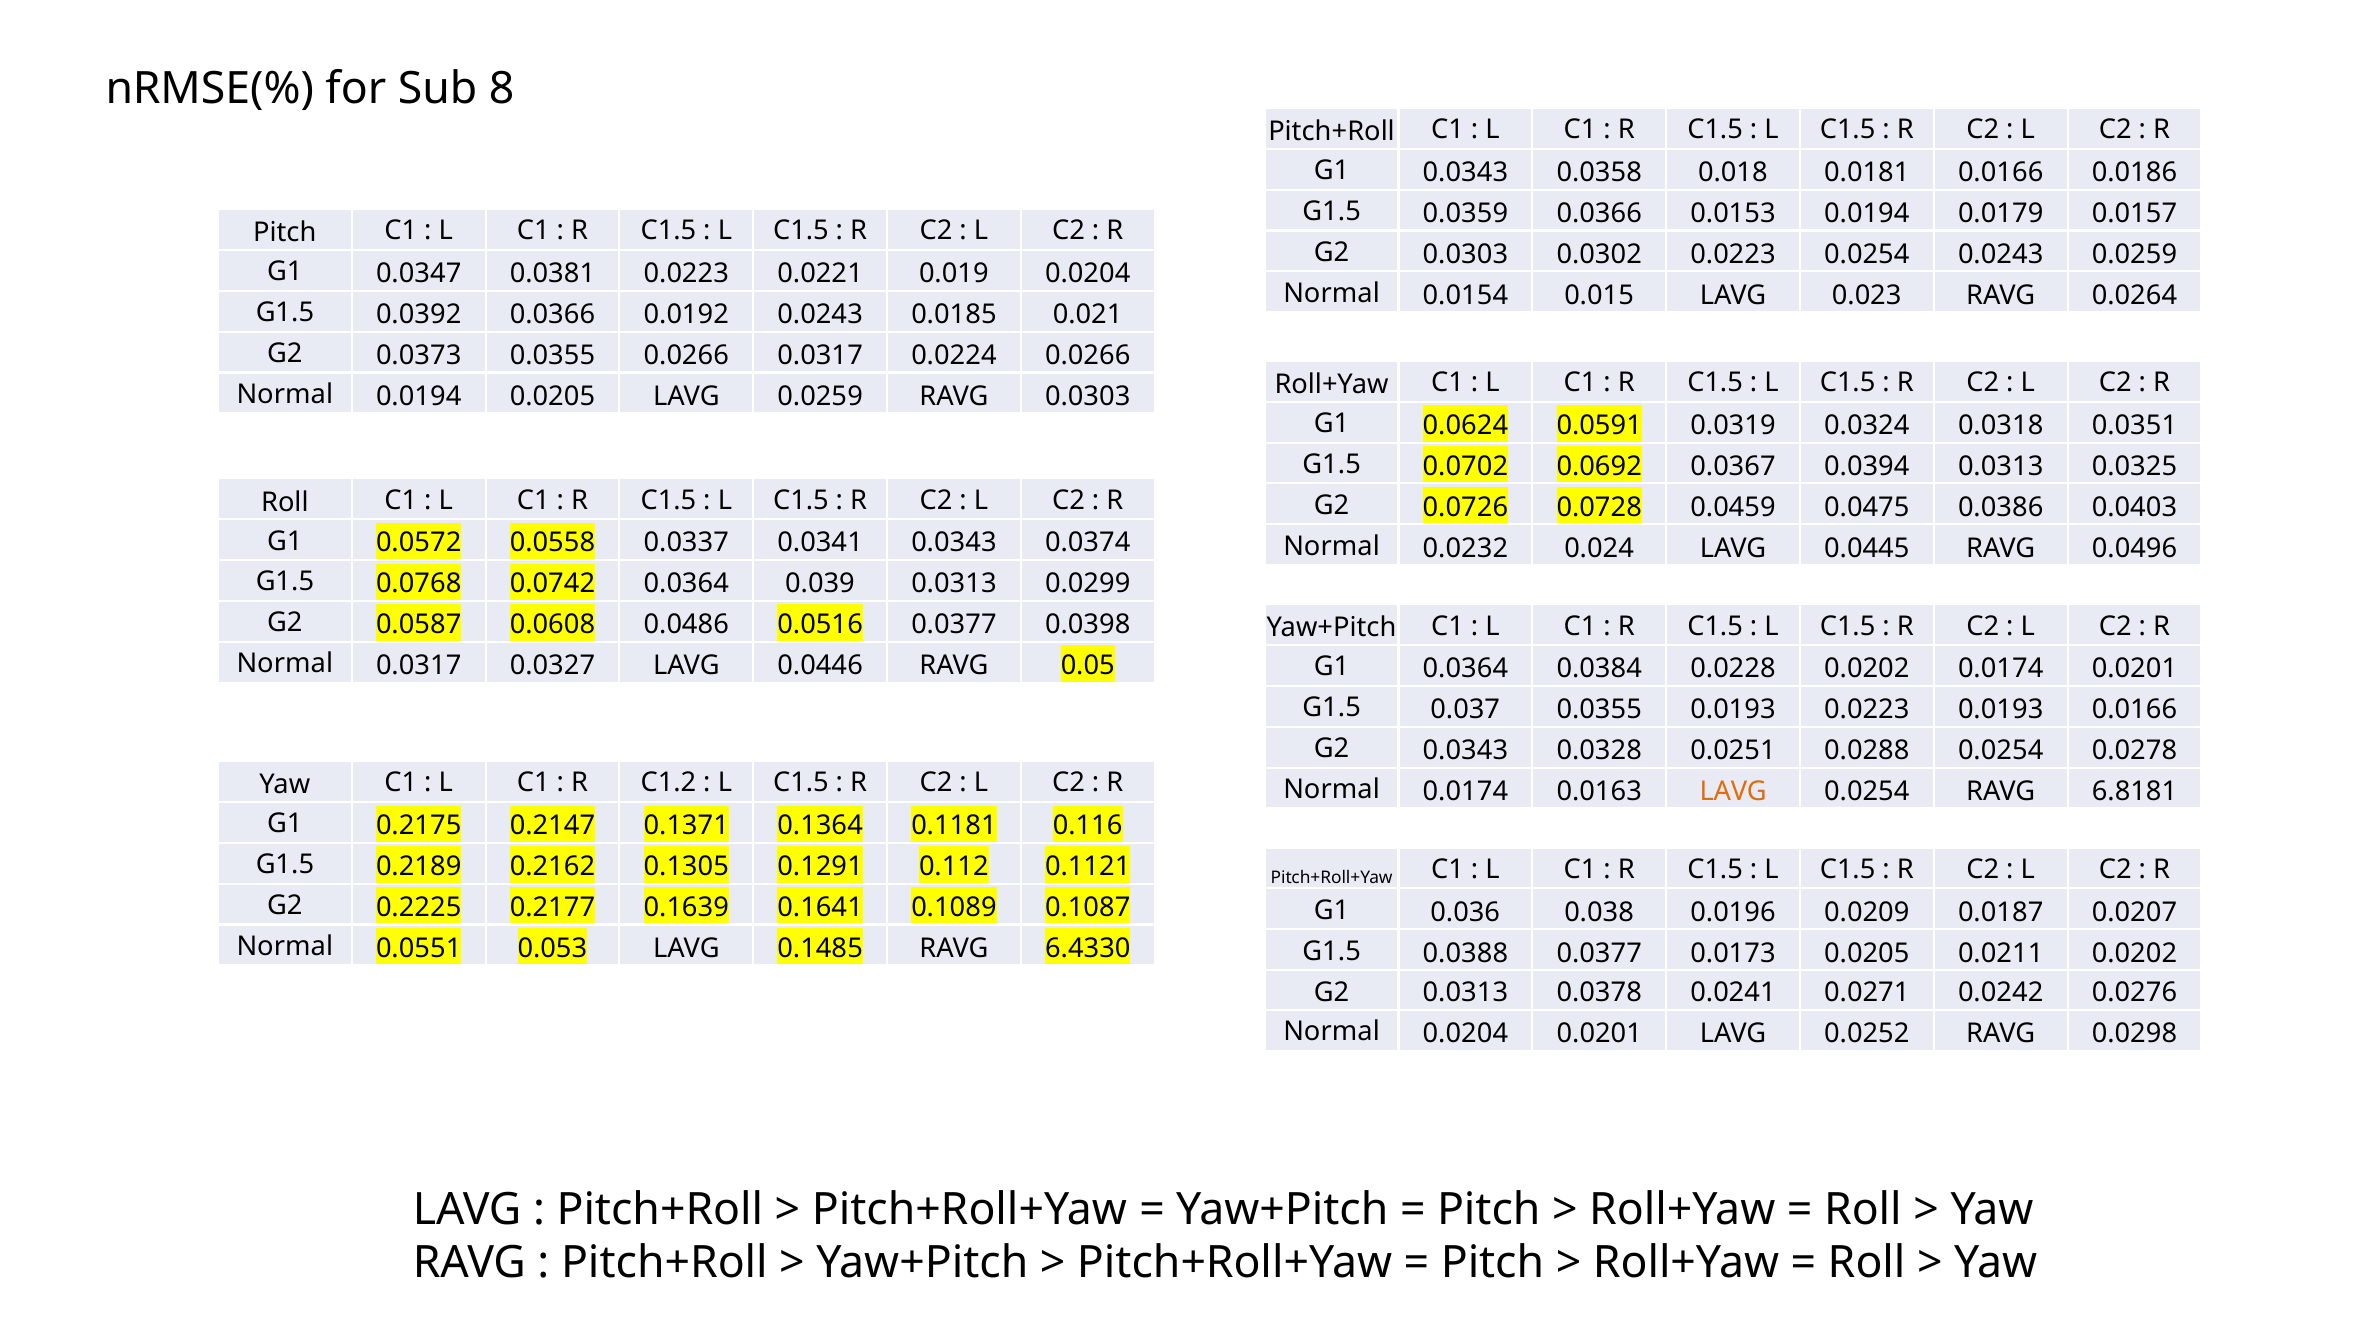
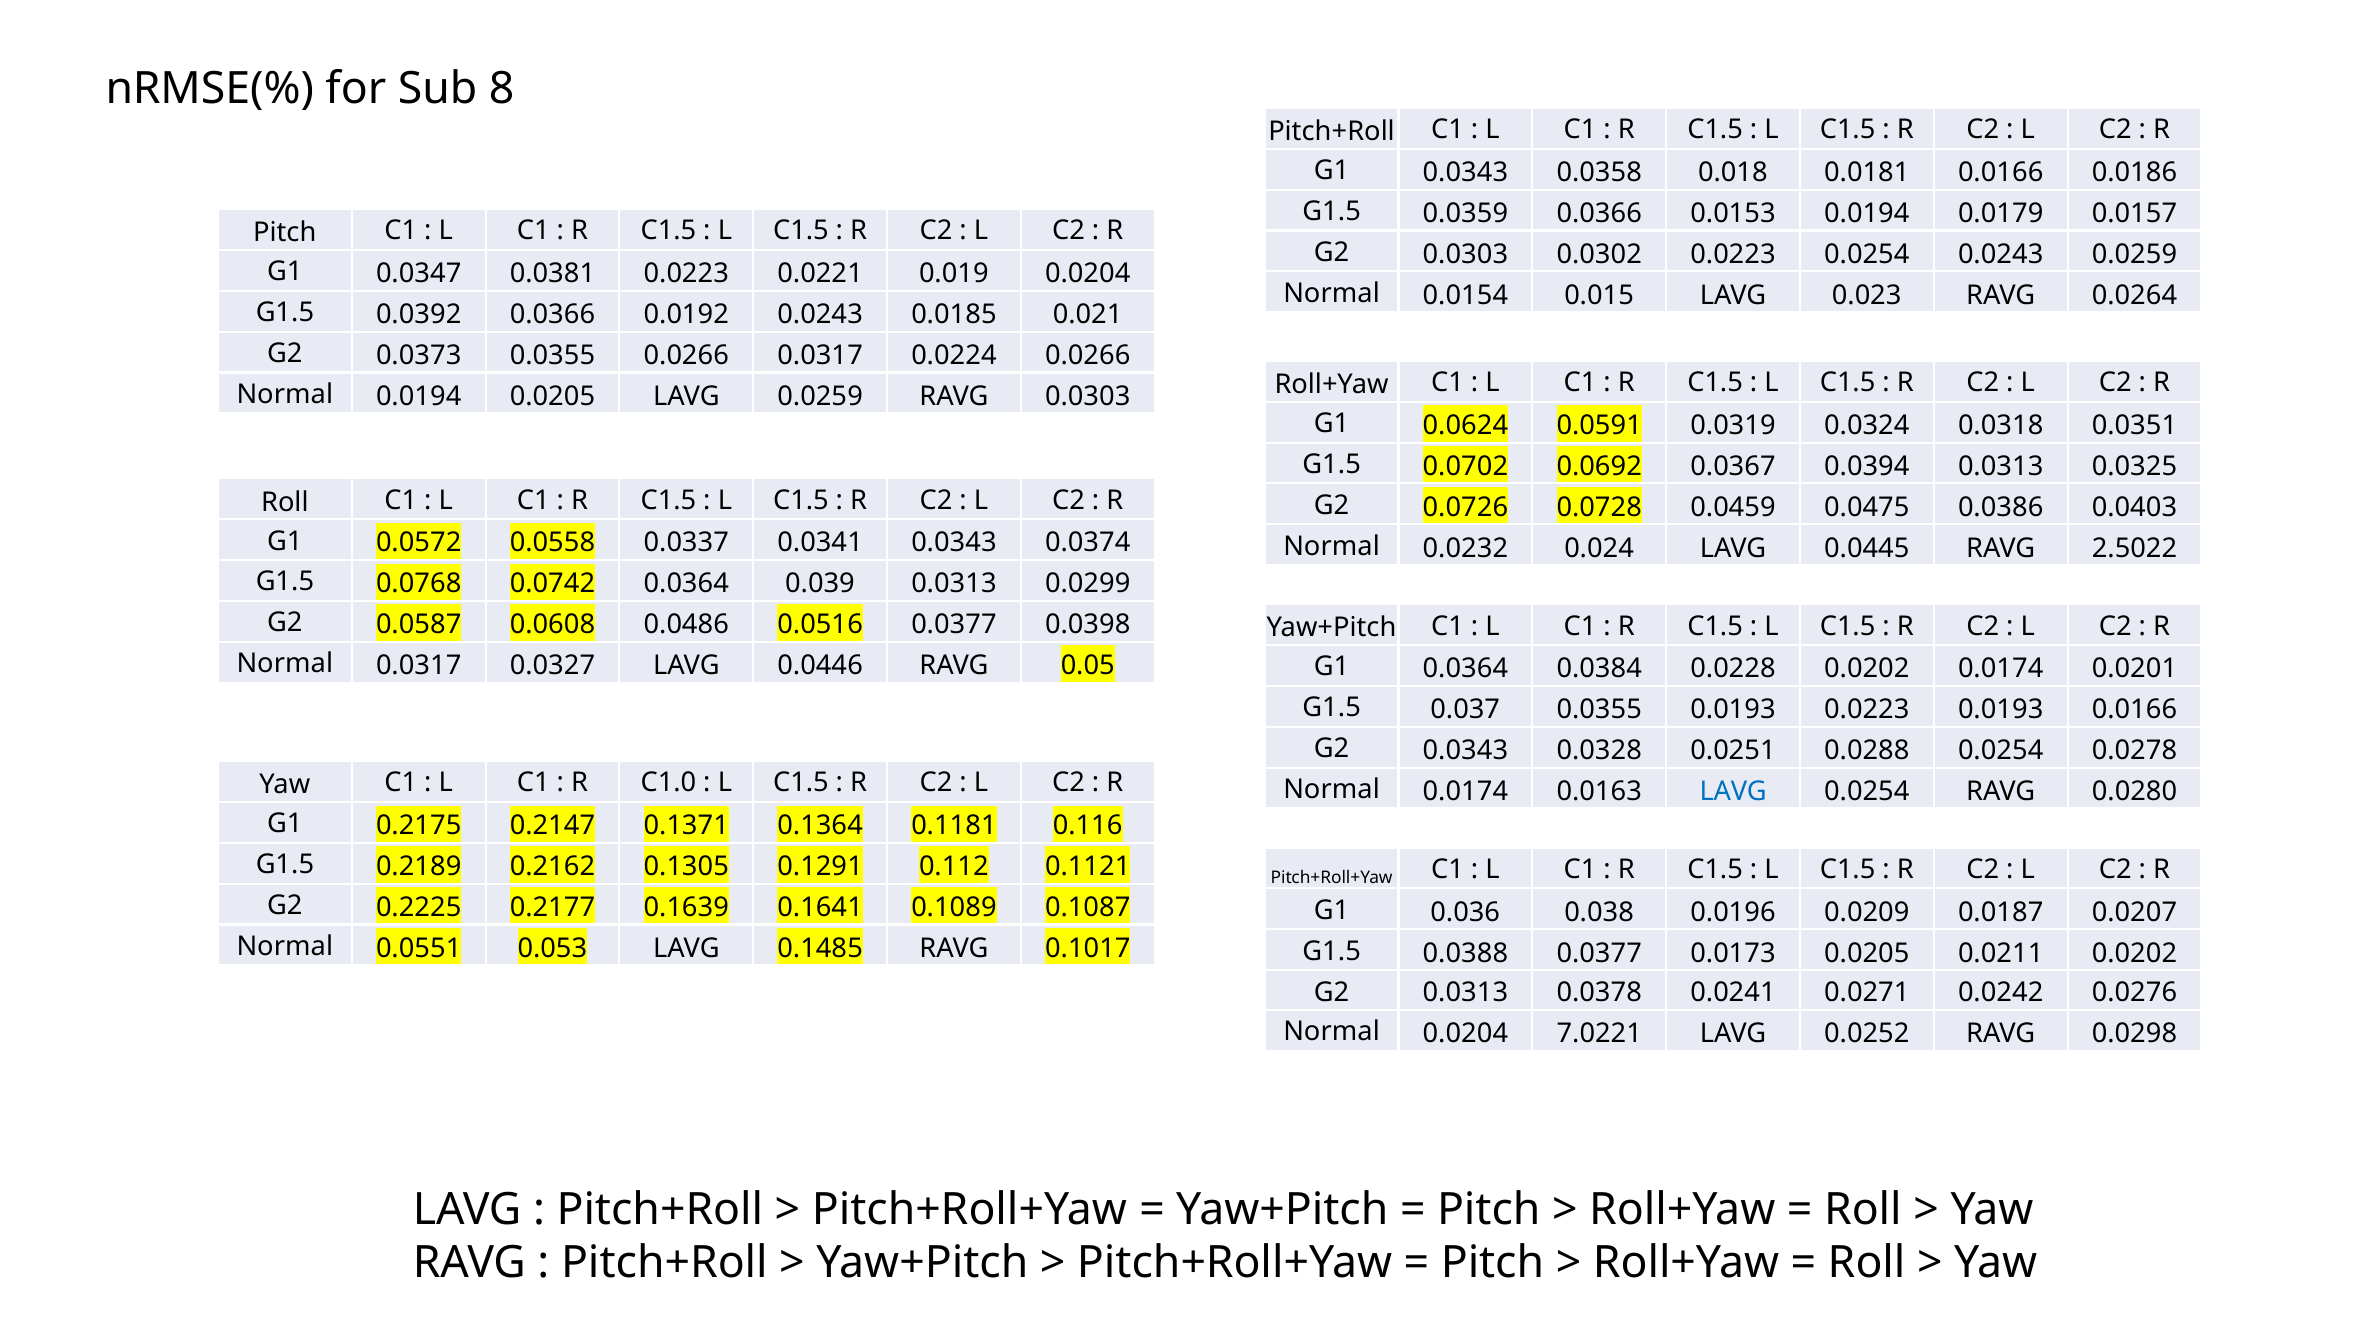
0.0496: 0.0496 -> 2.5022 (2135, 548)
C1.2: C1.2 -> C1.0 (668, 783)
LAVG colour: orange -> blue (1733, 792)
6.8181: 6.8181 -> 0.0280 (2135, 792)
6.4330: 6.4330 -> 0.1017 (1088, 949)
0.0204 0.0201: 0.0201 -> 7.0221 (1599, 1034)
